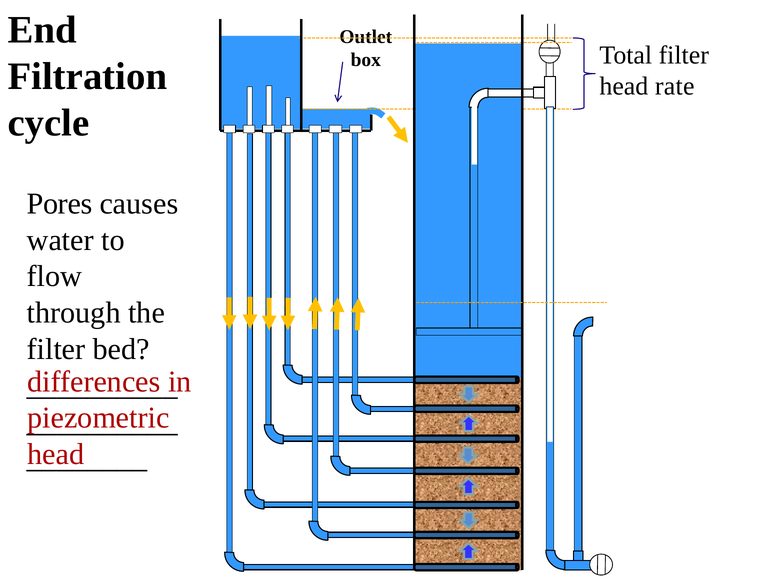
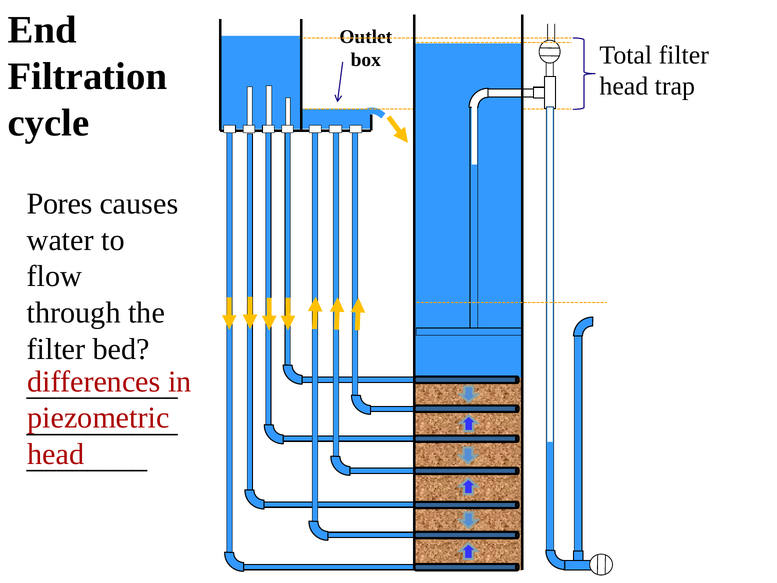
rate: rate -> trap (675, 86)
